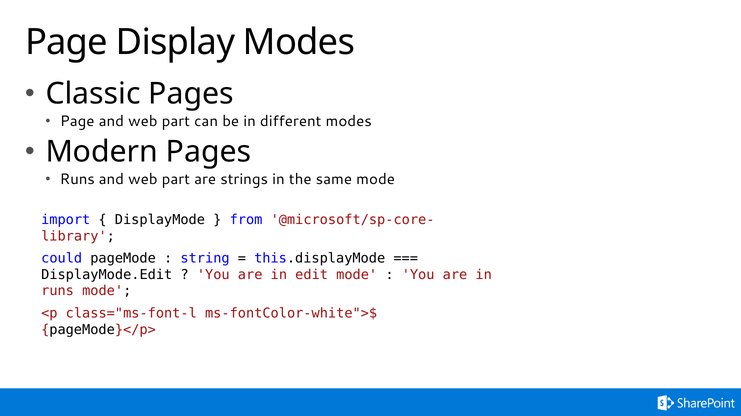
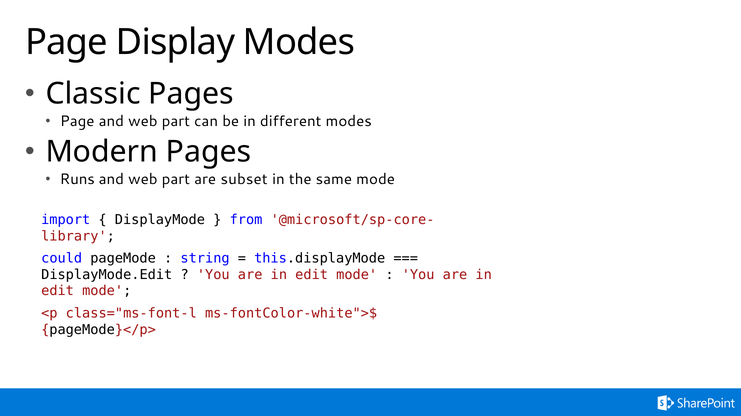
strings: strings -> subset (244, 180)
runs: runs -> edit (58, 291)
